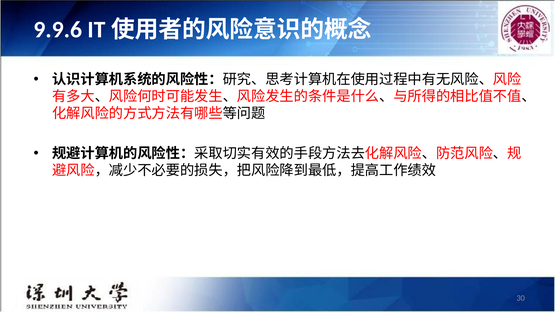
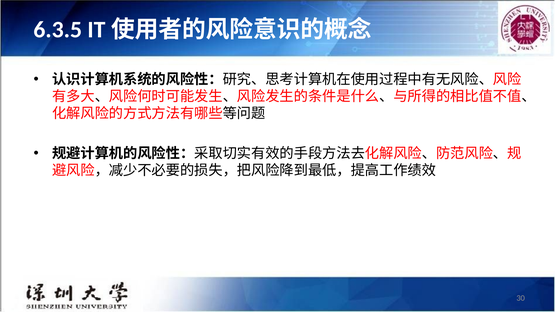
9.9.6: 9.9.6 -> 6.3.5 (58, 30)
